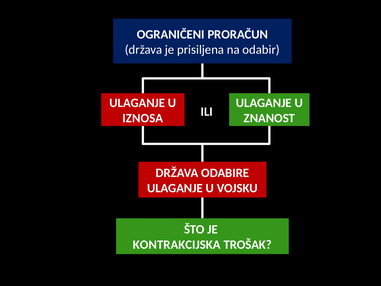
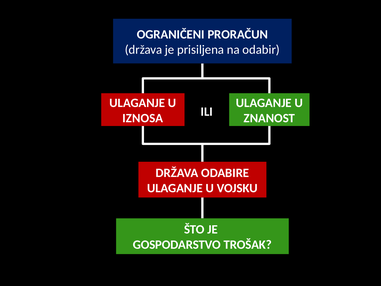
KONTRAKCIJSKA: KONTRAKCIJSKA -> GOSPODARSTVO (177, 245)
